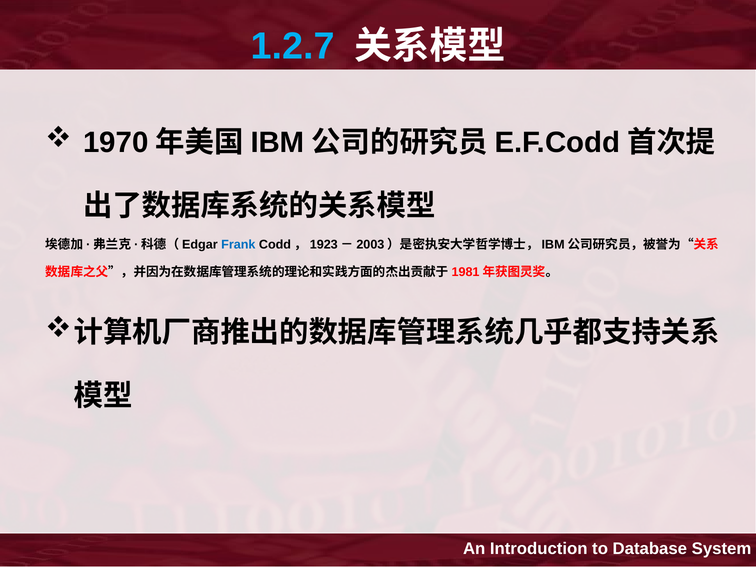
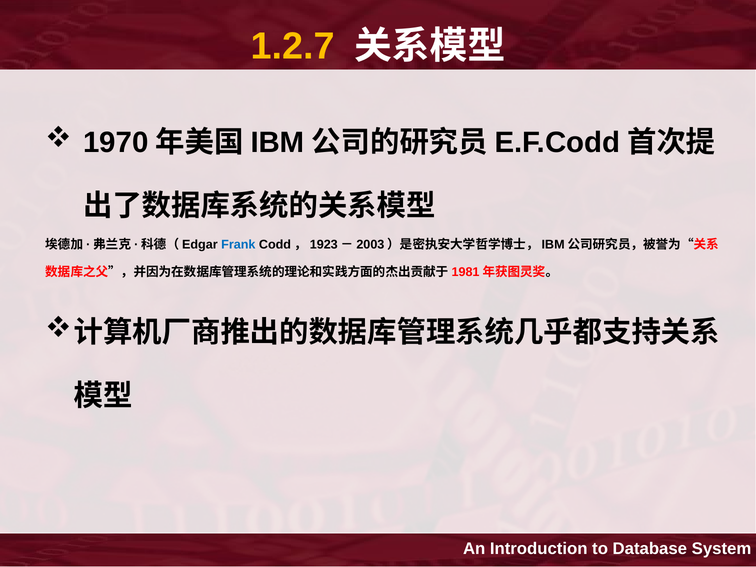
1.2.7 colour: light blue -> yellow (293, 46)
